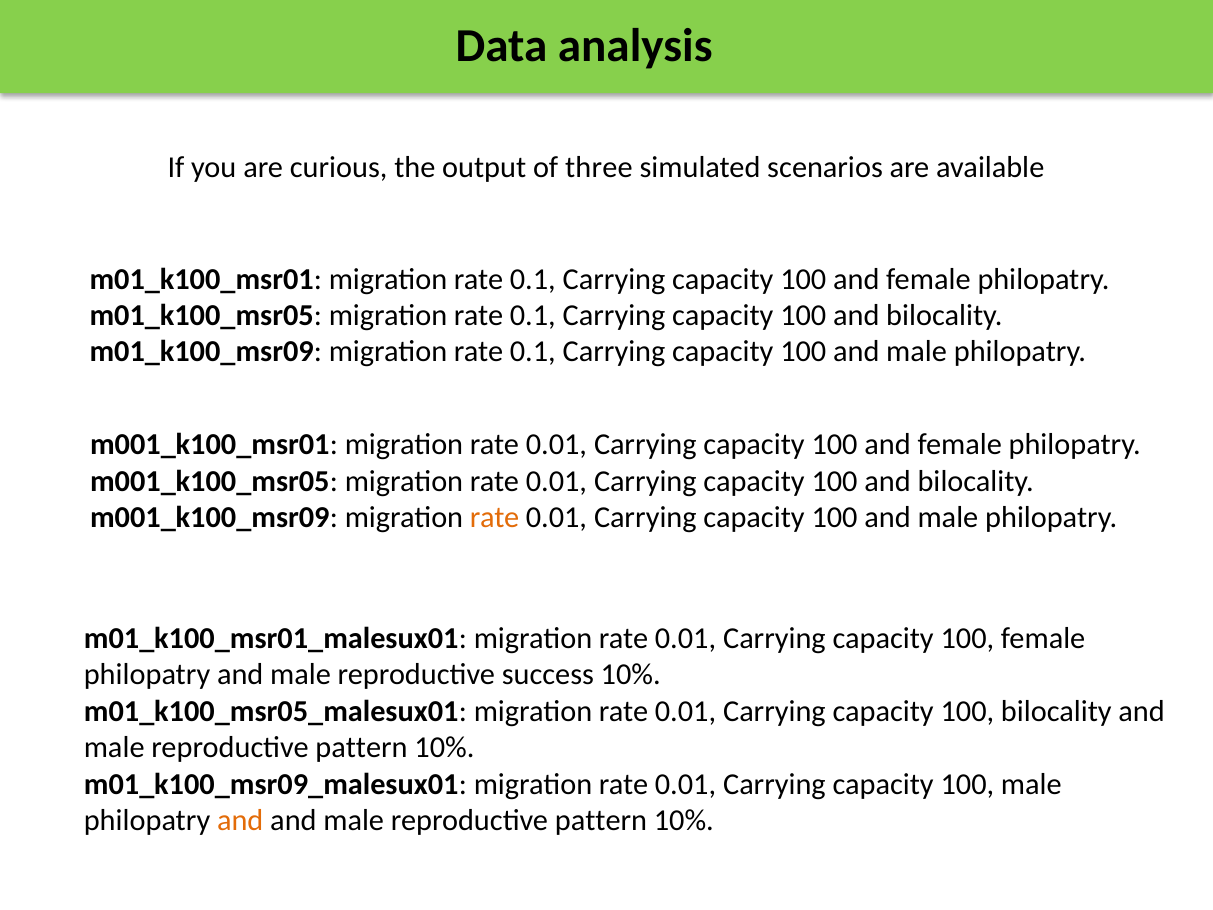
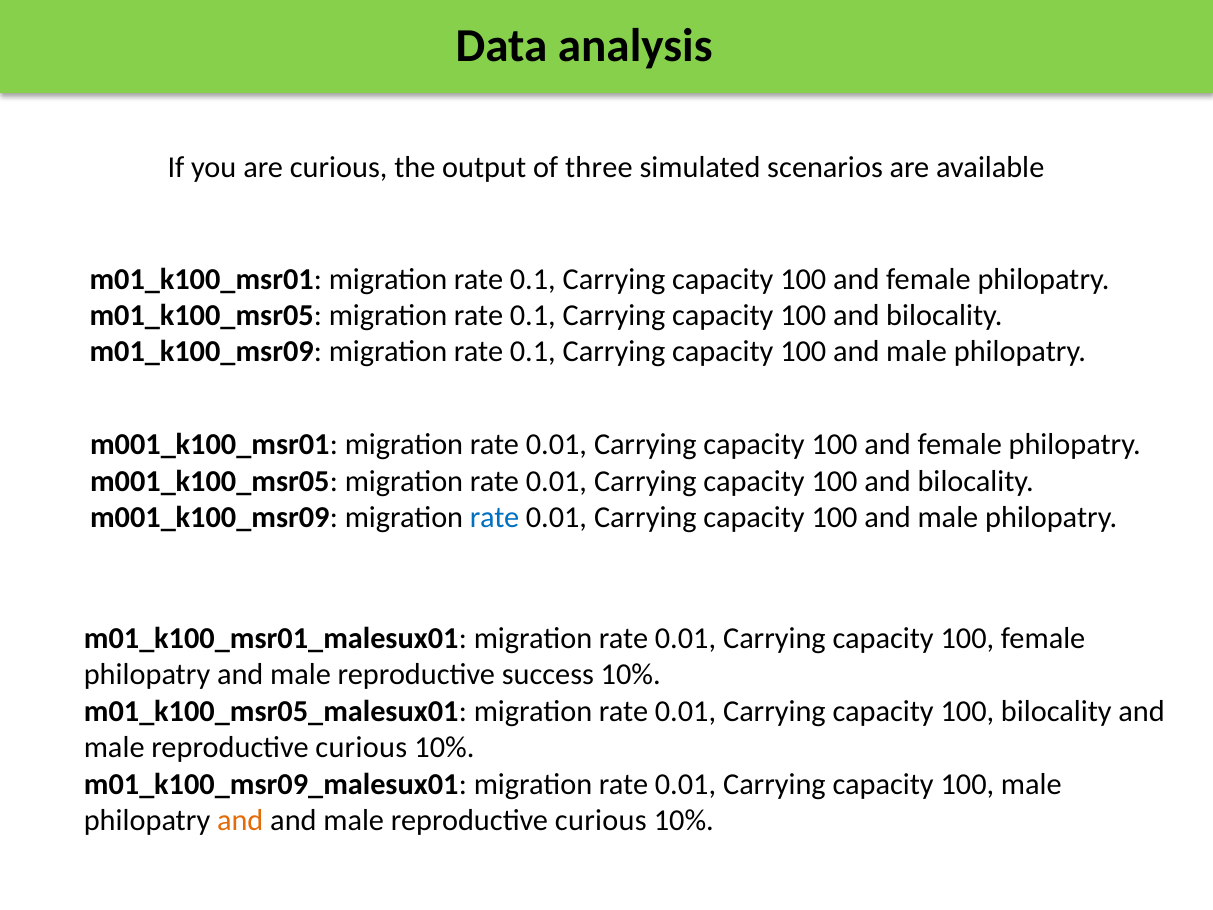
rate colour: orange -> blue (495, 517)
pattern: pattern -> curious (361, 748)
pattern: pattern -> curious (601, 820)
